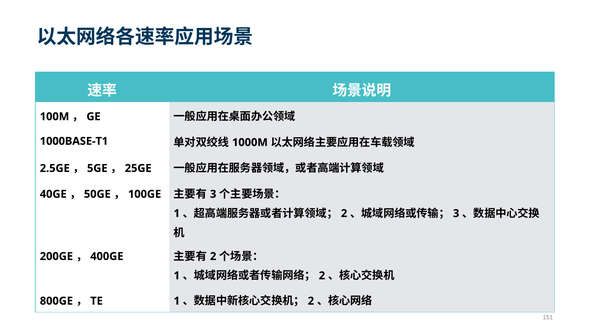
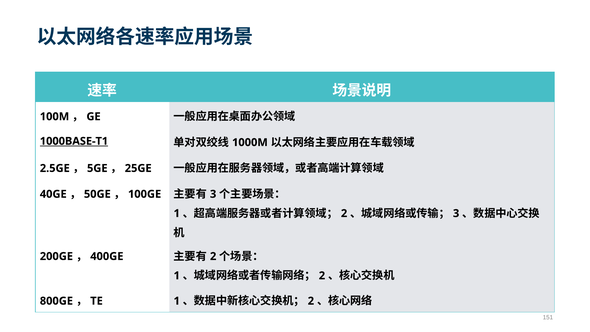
1000BASE-T1 underline: none -> present (74, 141)
